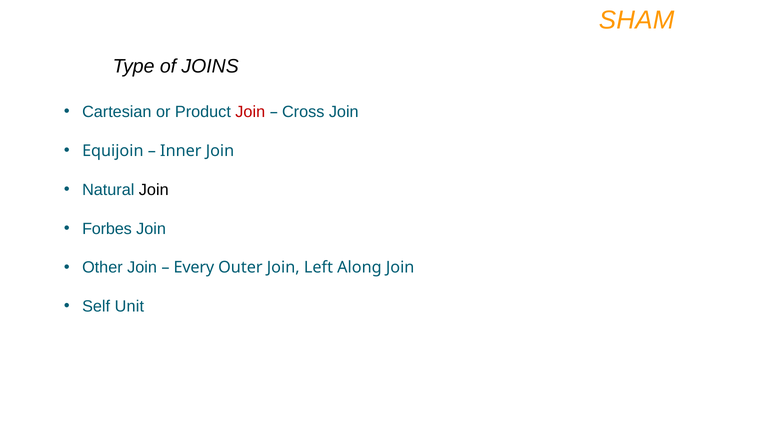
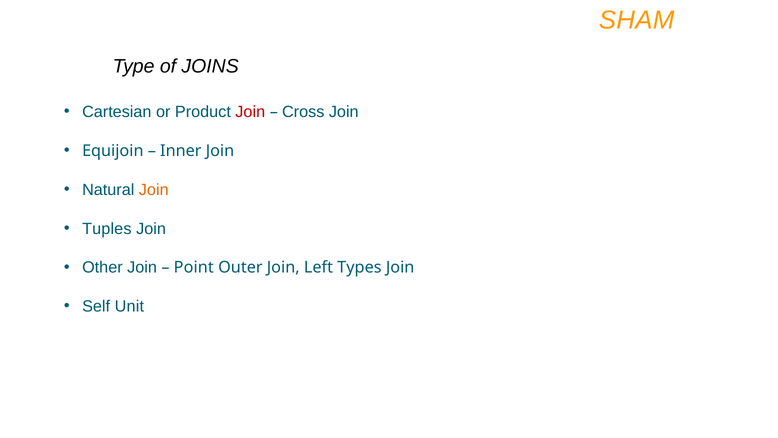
Join colour: black -> orange (154, 190)
Forbes: Forbes -> Tuples (107, 228)
Every: Every -> Point (194, 267)
Along: Along -> Types (359, 267)
